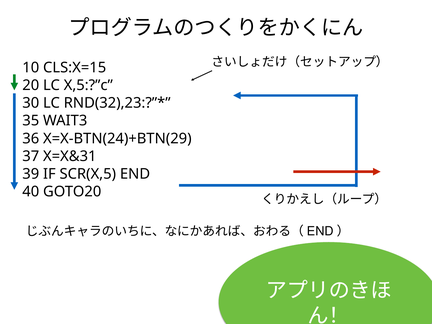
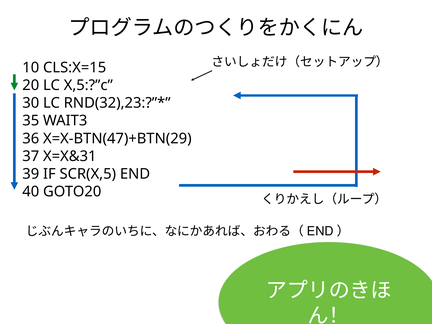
X=X-BTN(24)+BTN(29: X=X-BTN(24)+BTN(29 -> X=X-BTN(47)+BTN(29 (117, 139)
